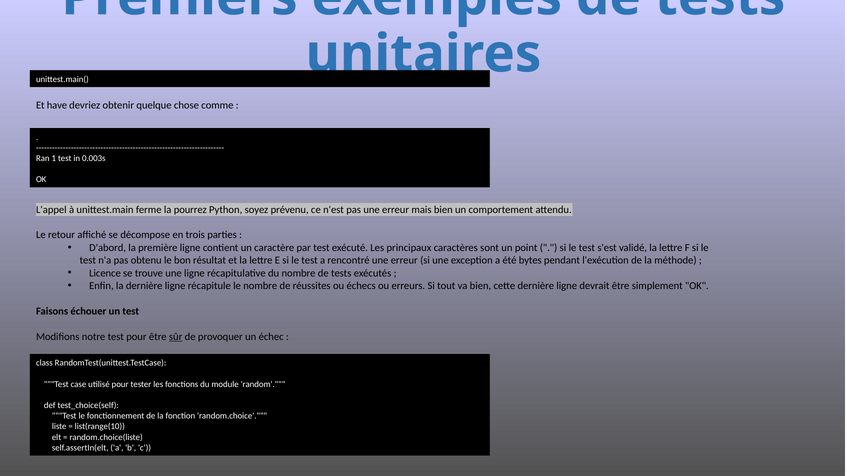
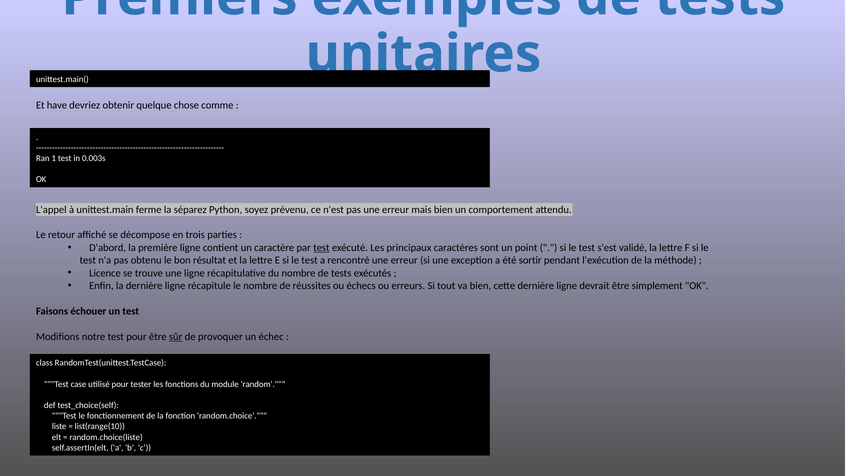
pourrez: pourrez -> séparez (190, 210)
test underline: none -> present (321, 248)
bytes: bytes -> sortir (530, 261)
